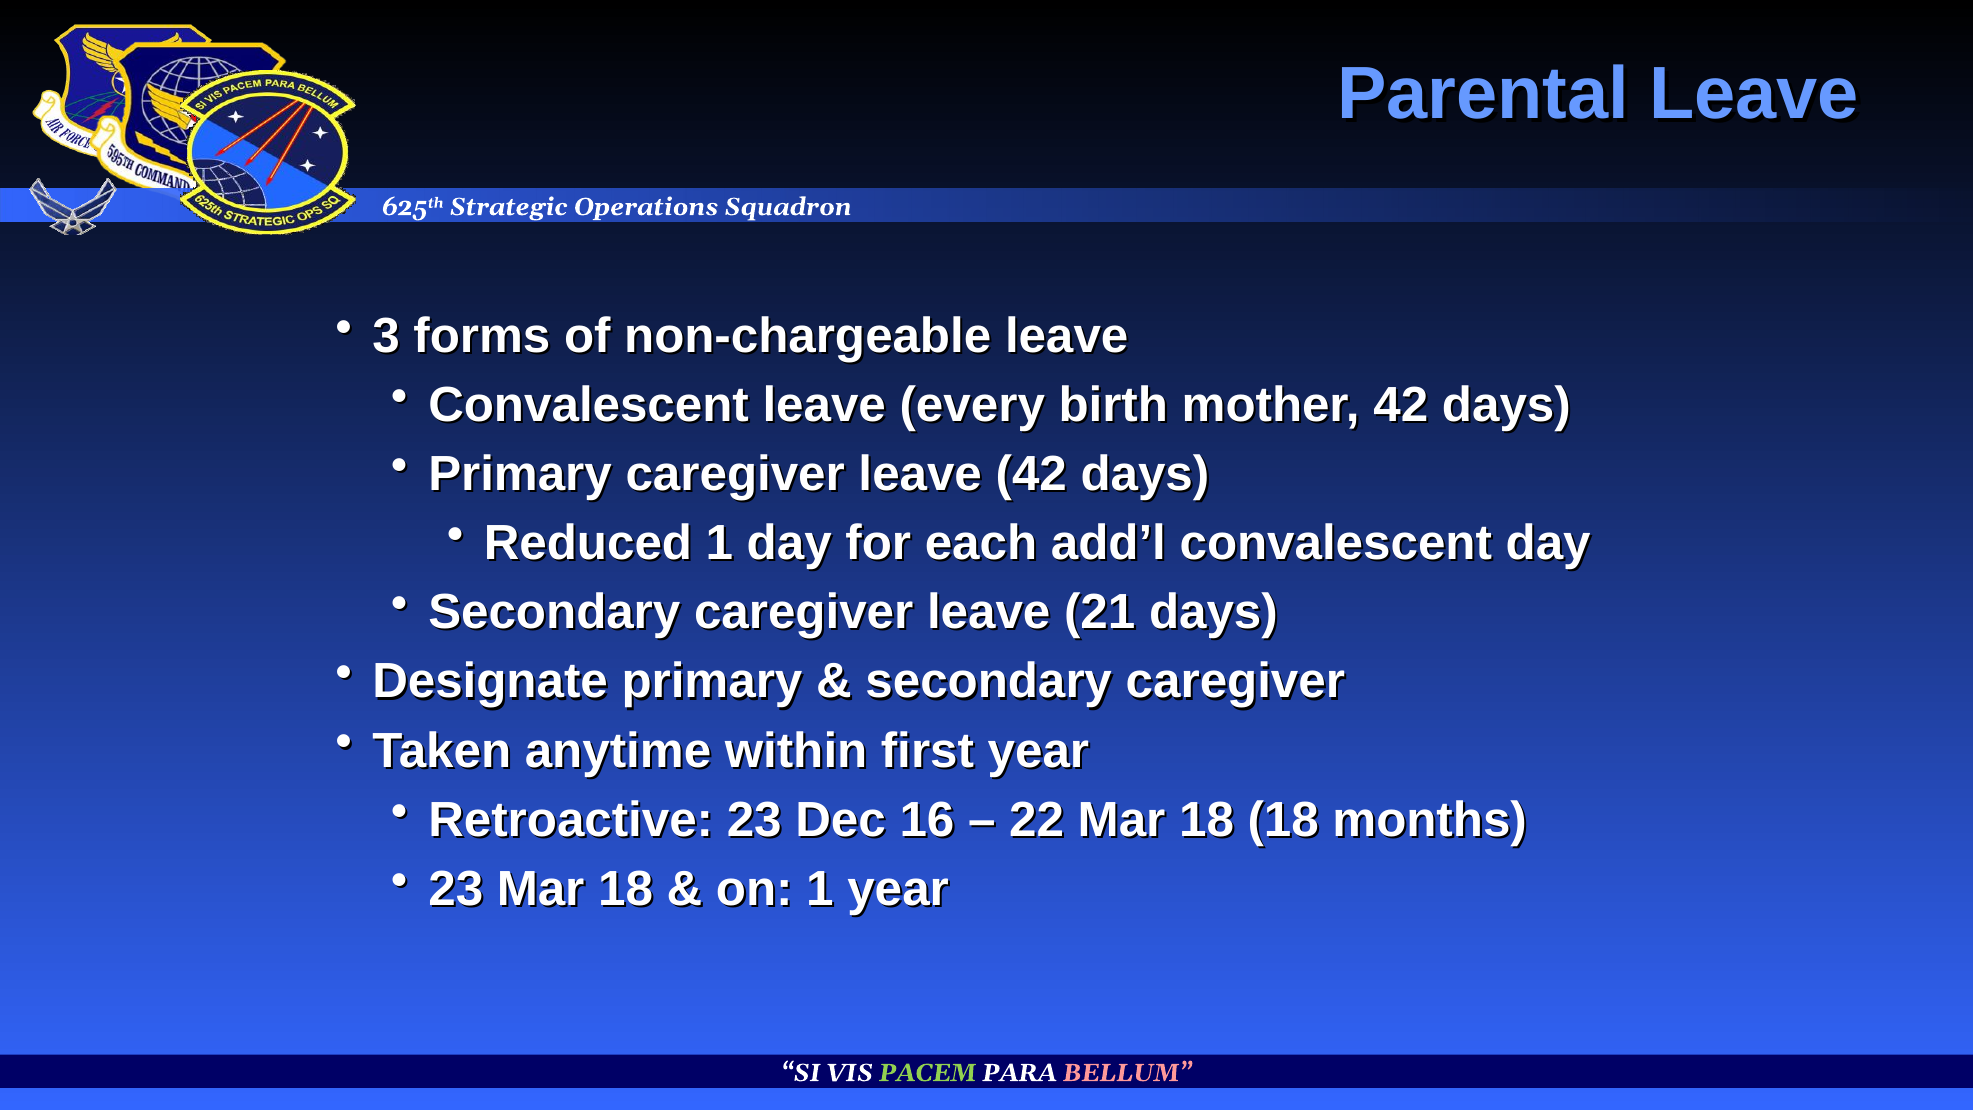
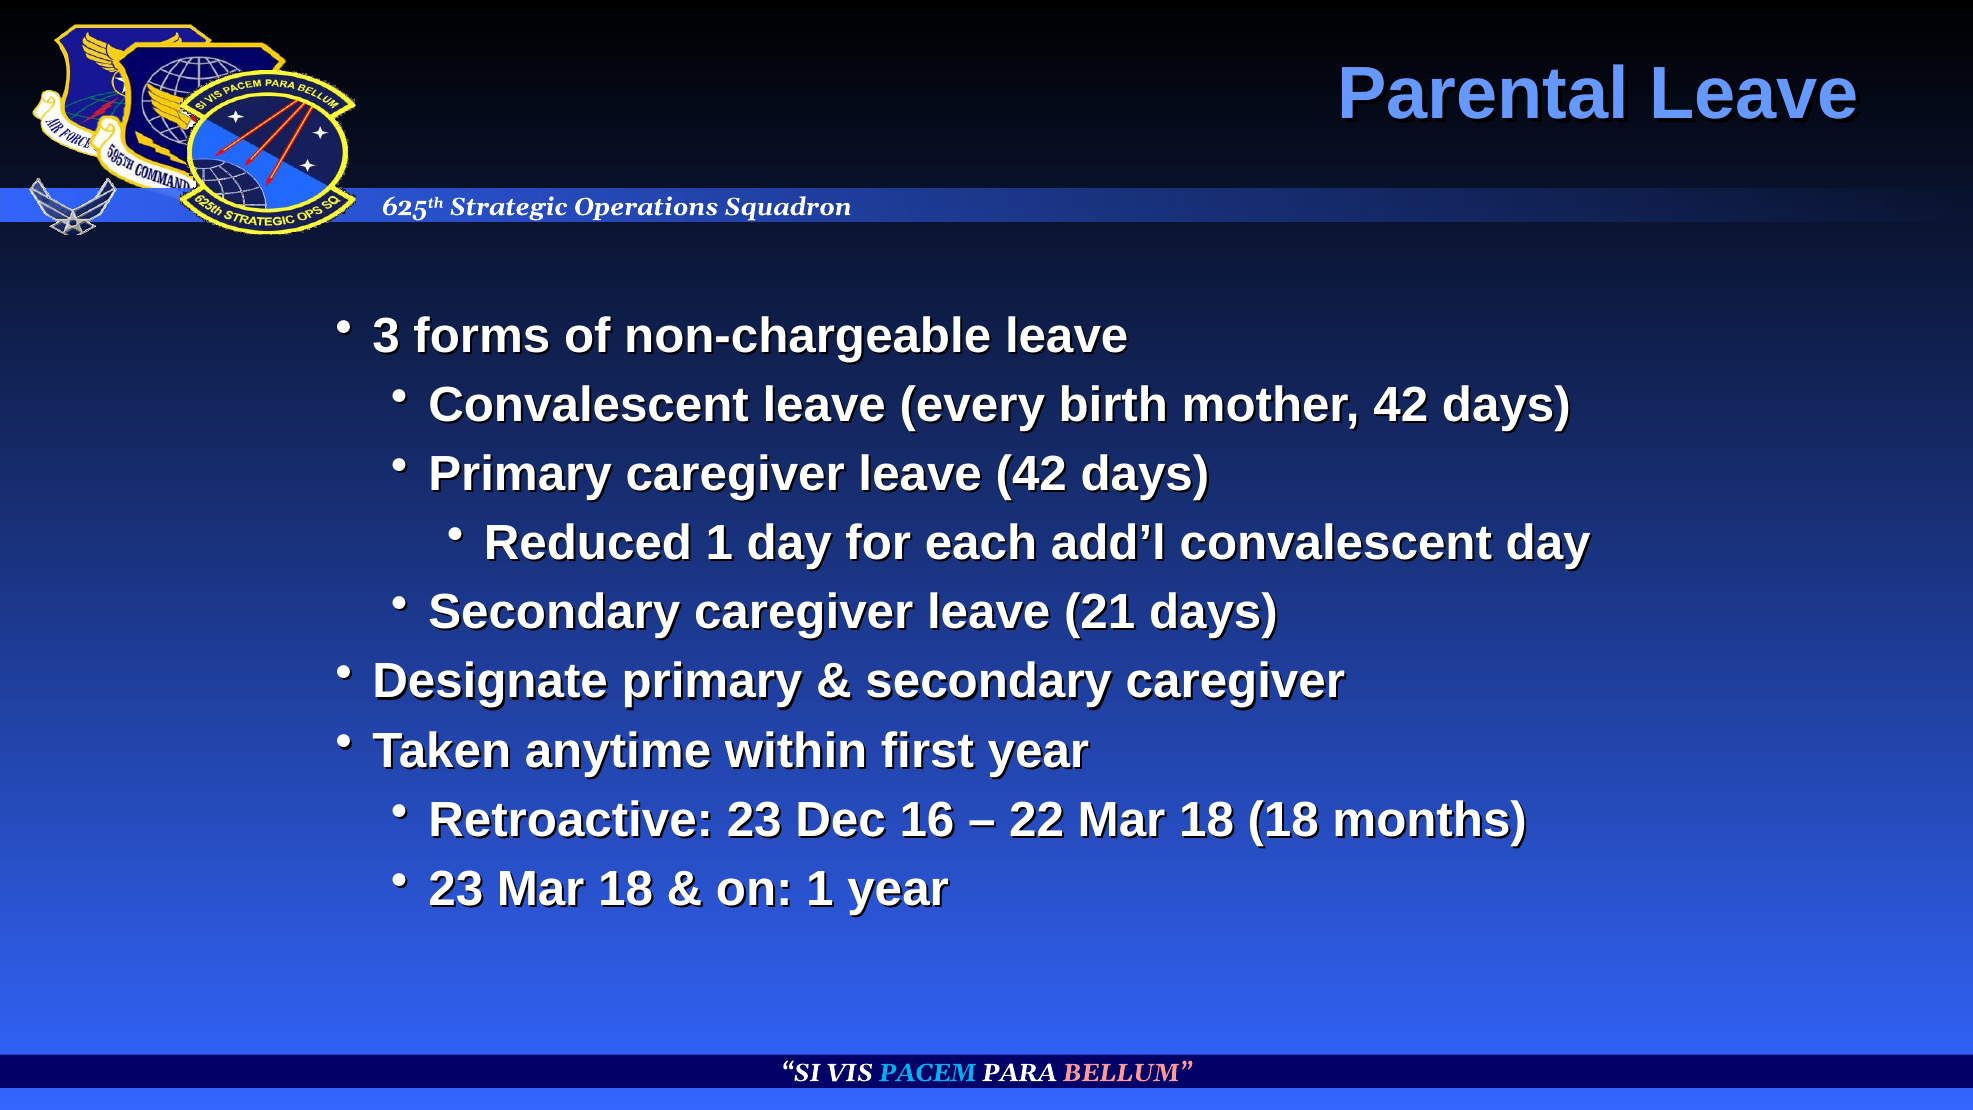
PACEM colour: light green -> light blue (927, 1073)
